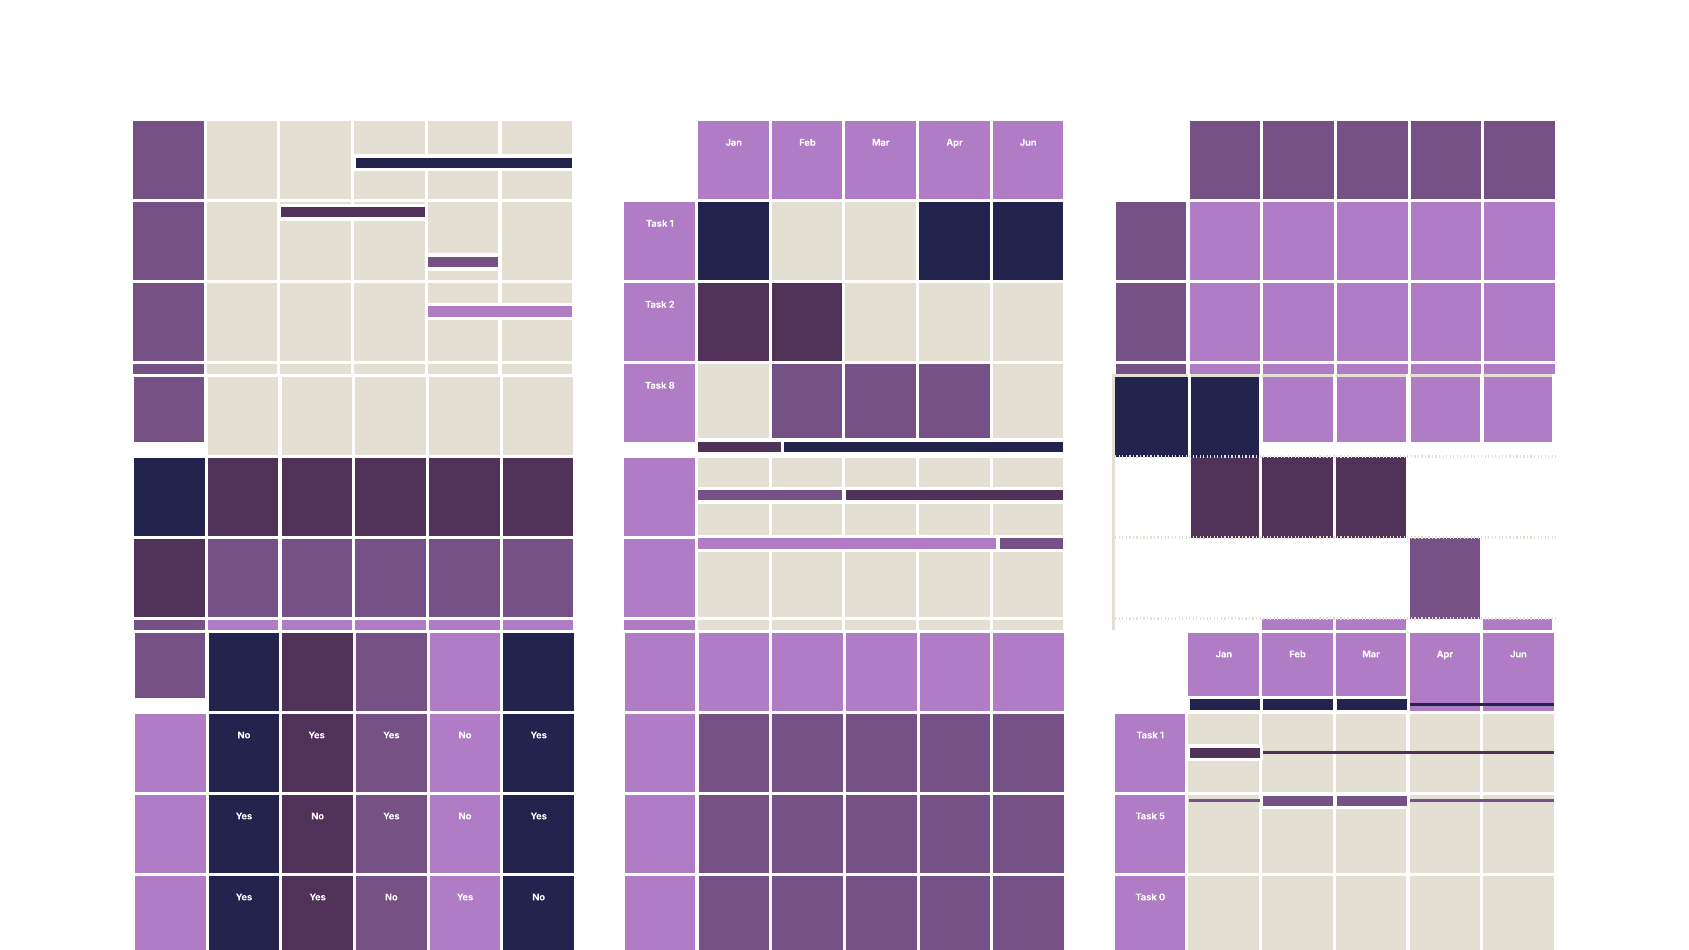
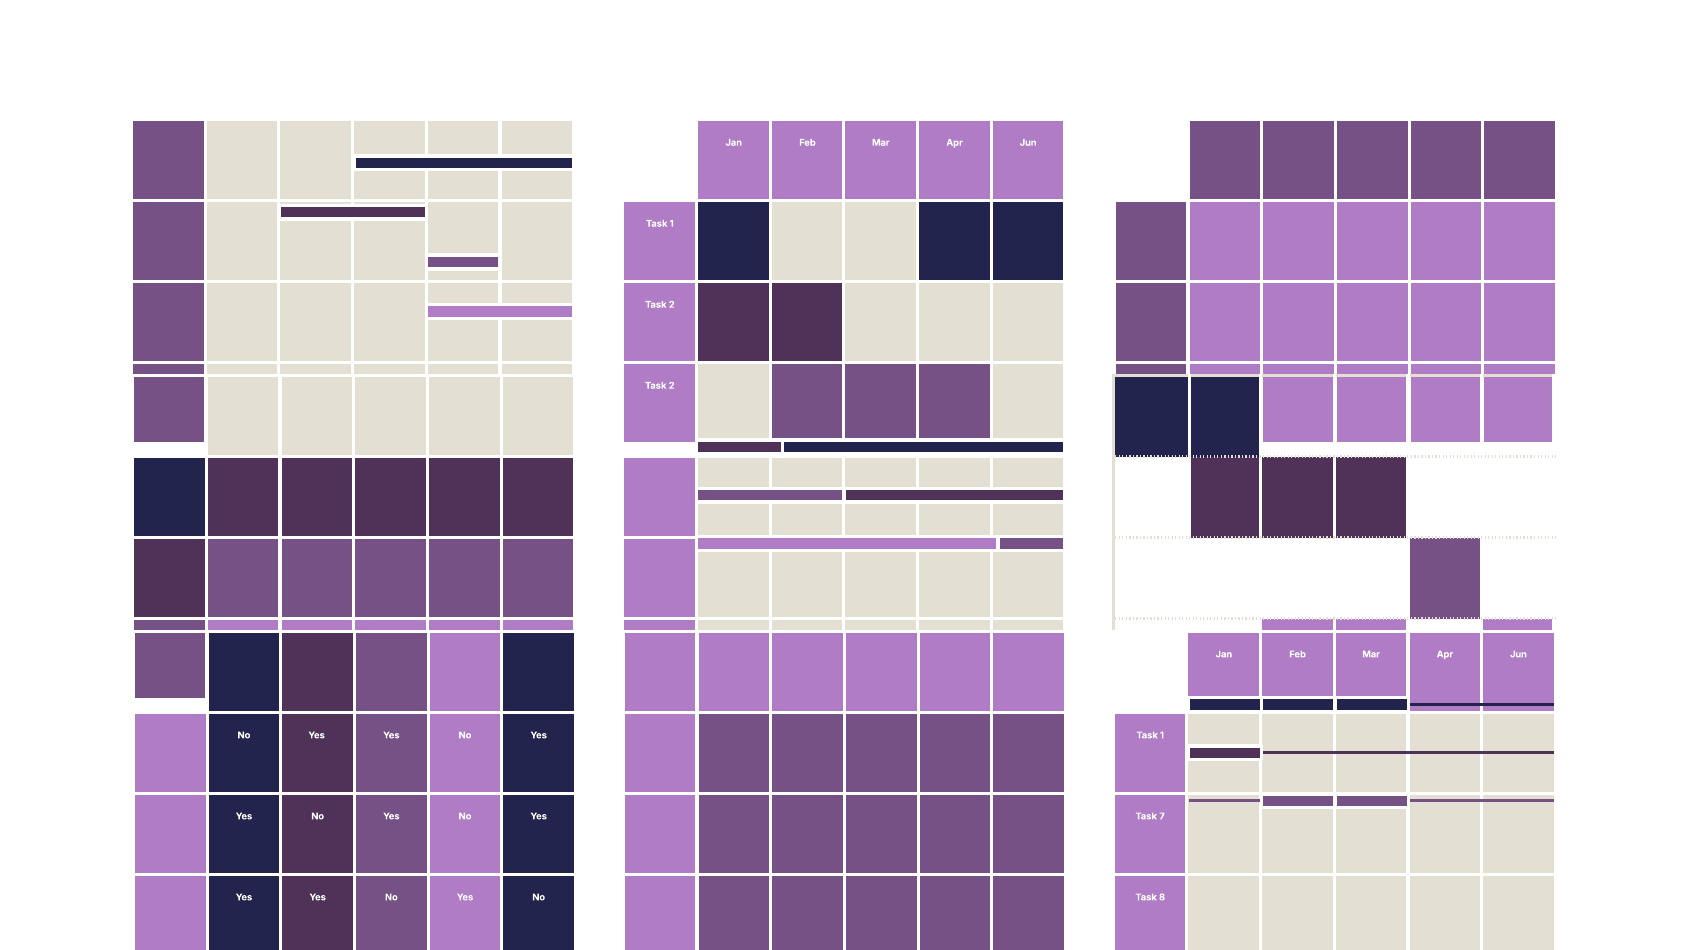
8: 8 -> 2 (672, 386)
5: 5 -> 7 (1162, 816)
0: 0 -> 8 (1162, 897)
